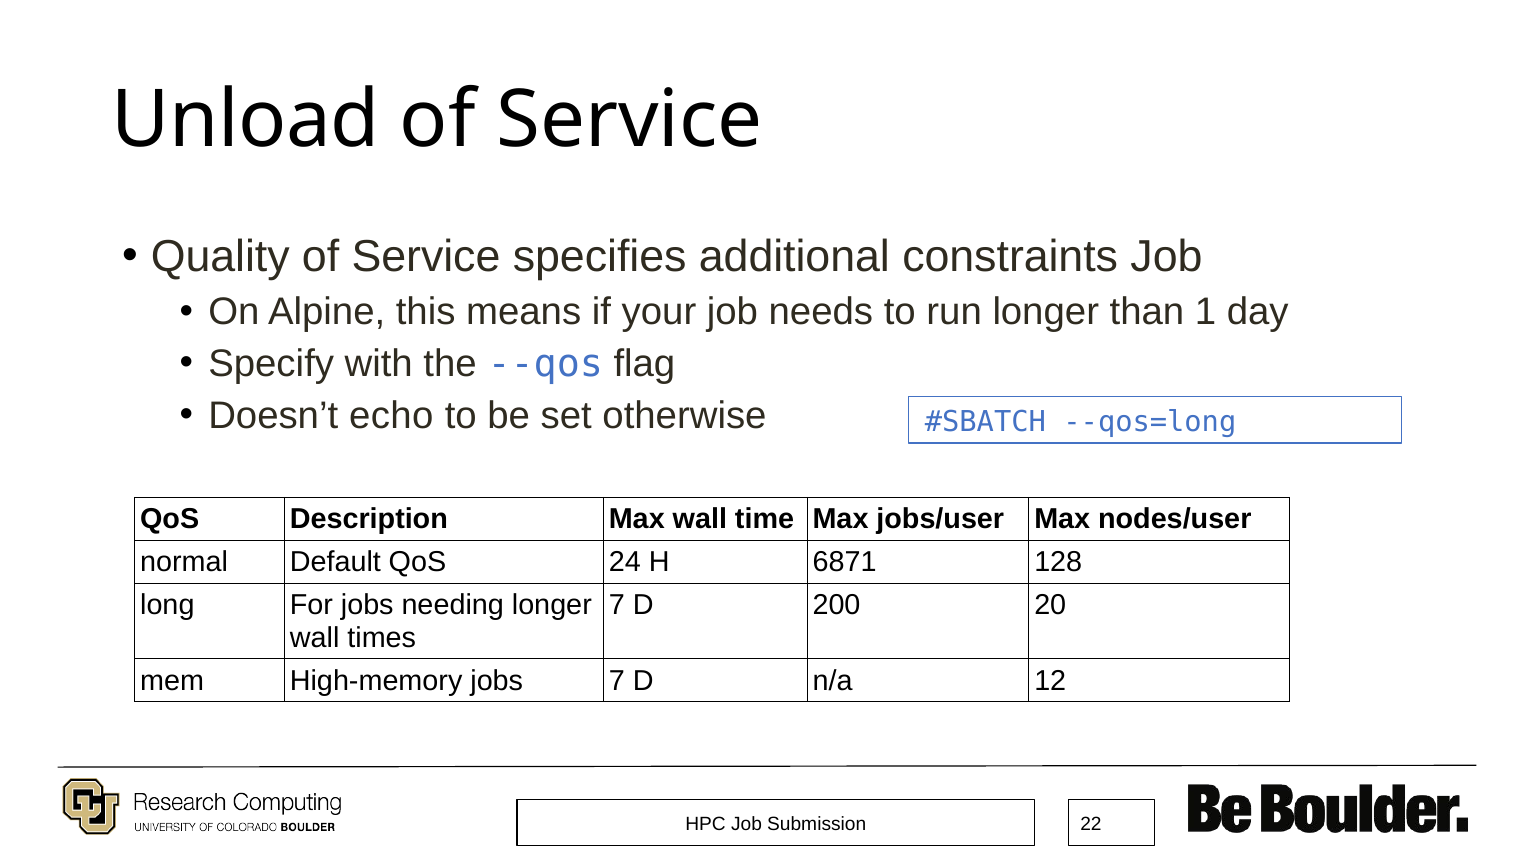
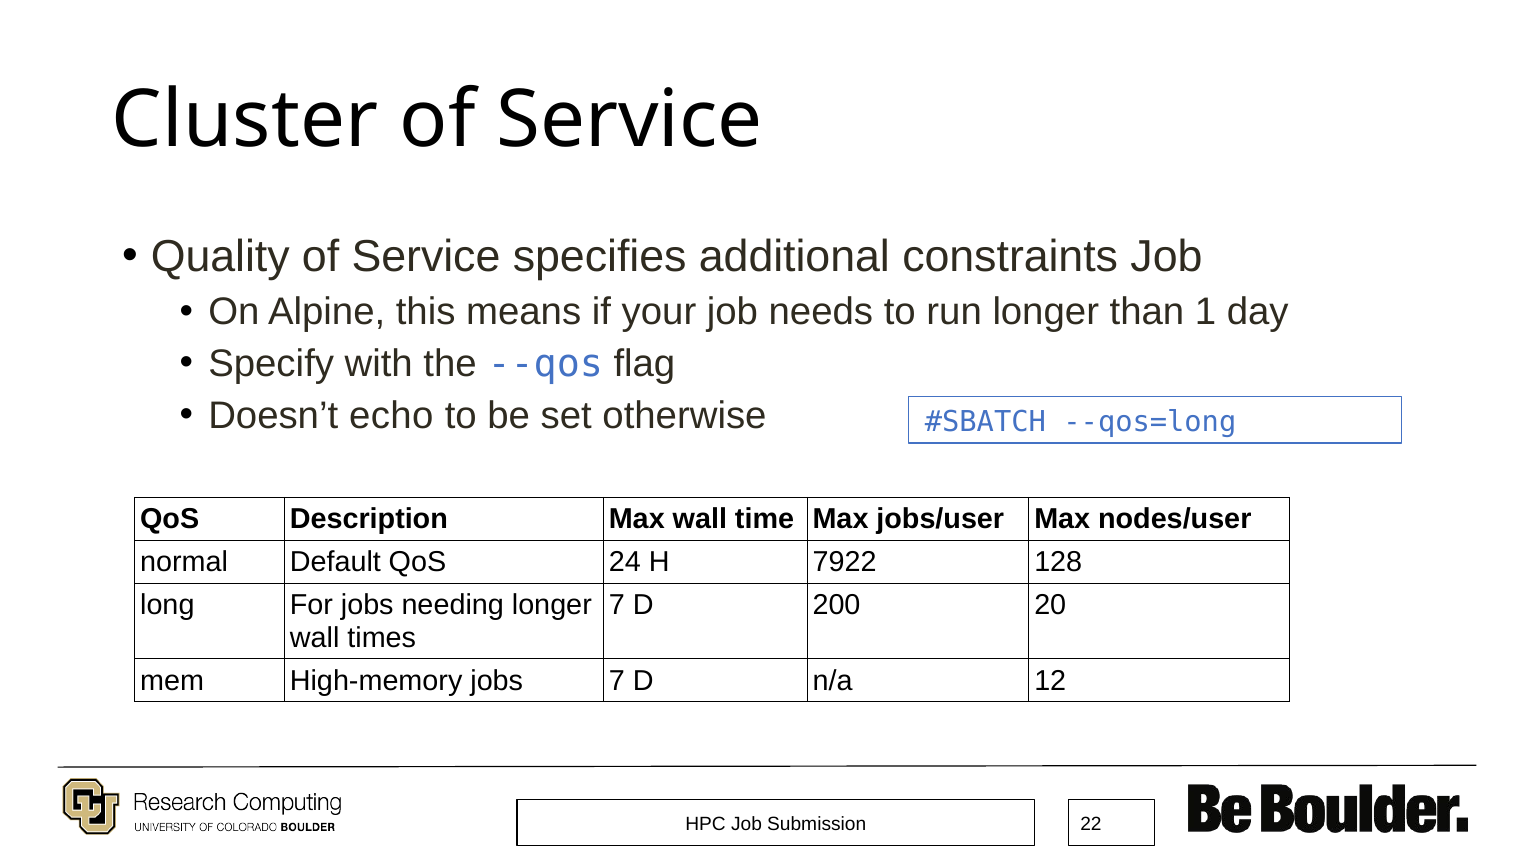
Unload: Unload -> Cluster (245, 120)
6871: 6871 -> 7922 (845, 562)
